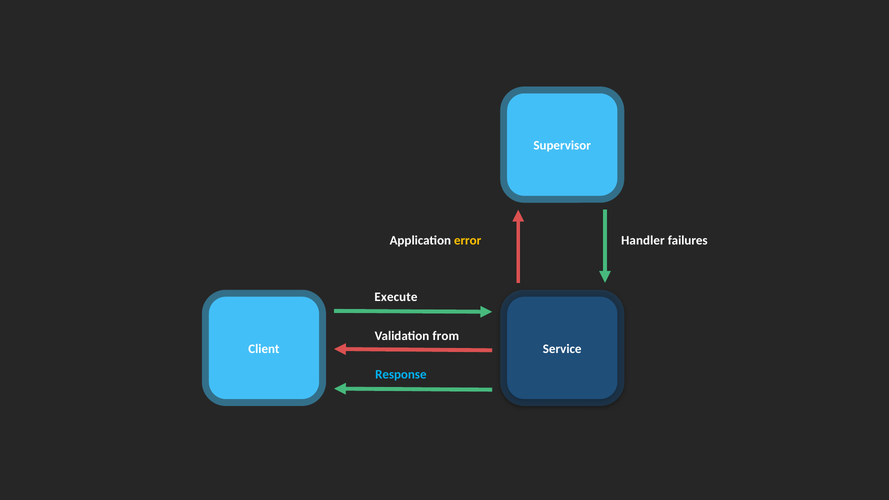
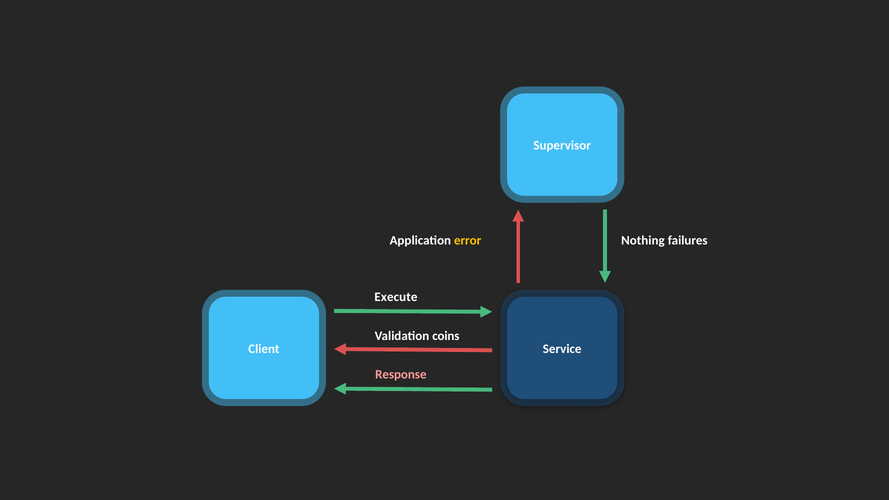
Handler: Handler -> Nothing (643, 241)
from: from -> coins (446, 336)
Response colour: light blue -> pink (401, 374)
